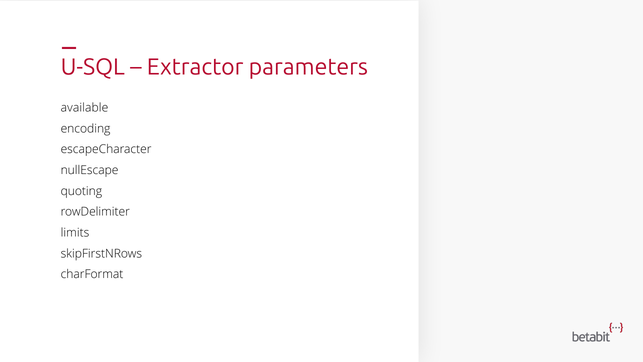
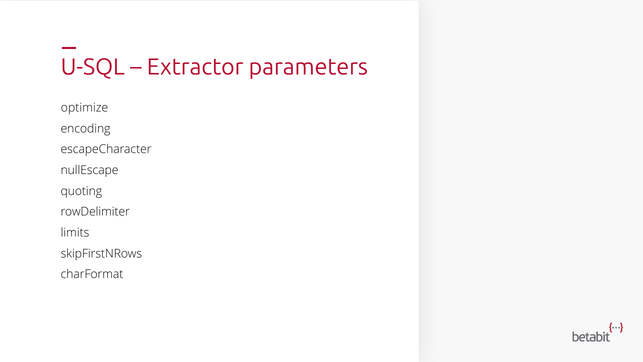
available: available -> optimize (85, 108)
